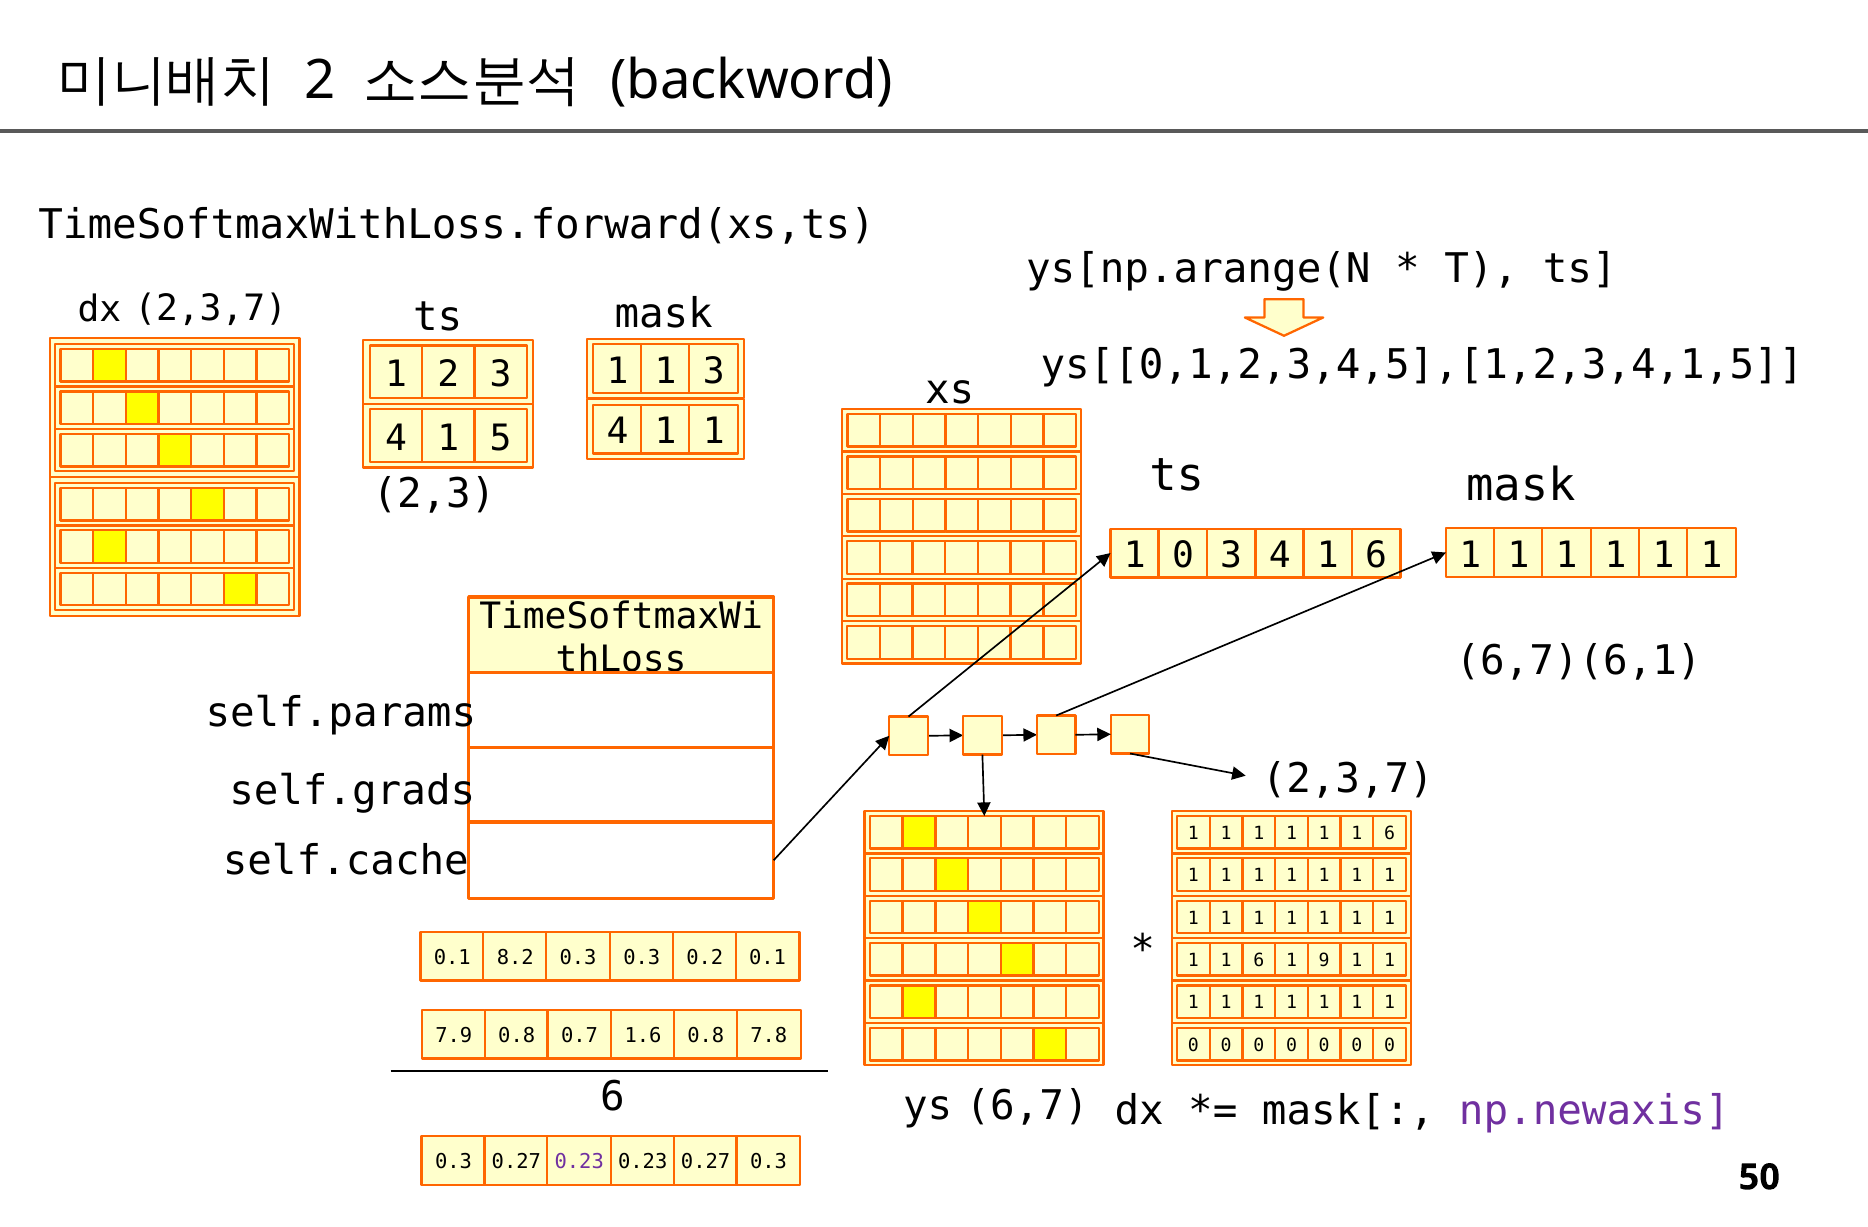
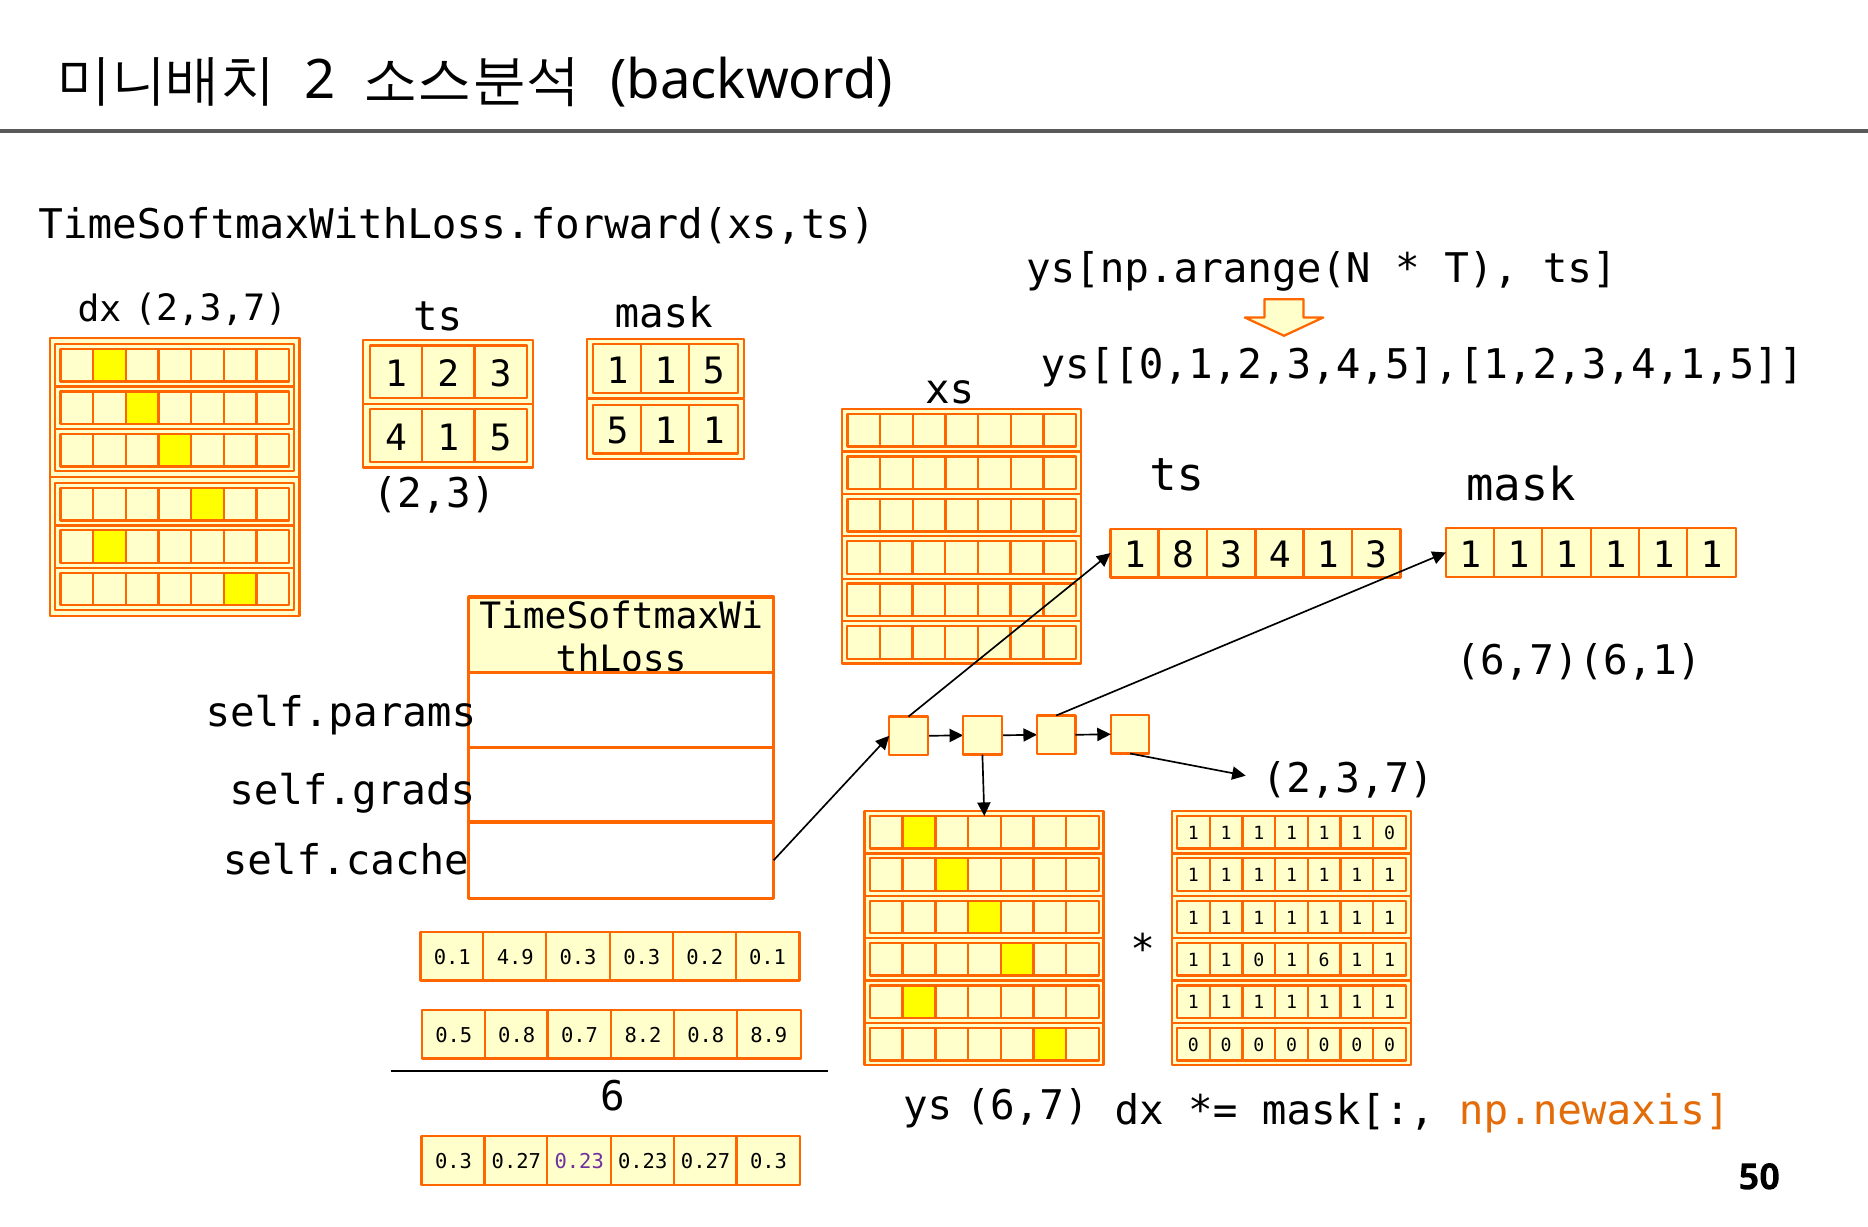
1 1 3: 3 -> 5 (714, 371)
5 4: 4 -> 5 (618, 432)
0: 0 -> 8 (1183, 556)
4 1 6: 6 -> 3 (1376, 556)
6: 6 -> 0 (1390, 833)
8.2: 8.2 -> 4.9 (515, 958)
6: 6 -> 0 (1259, 960)
1 9: 9 -> 6 (1324, 960)
7.9: 7.9 -> 0.5 (454, 1035)
1.6: 1.6 -> 8.2 (643, 1035)
7.8: 7.8 -> 8.9 (769, 1035)
np.newaxis colour: purple -> orange (1594, 1111)
